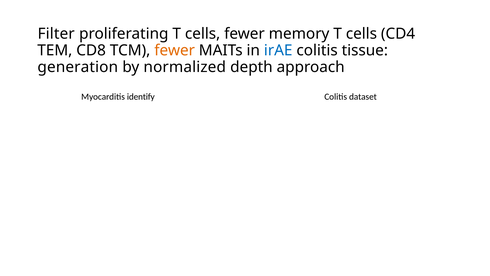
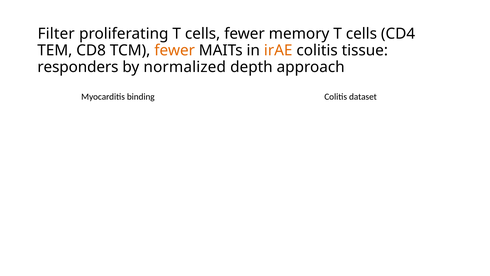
irAE colour: blue -> orange (278, 50)
generation: generation -> responders (78, 67)
identify: identify -> binding (141, 97)
